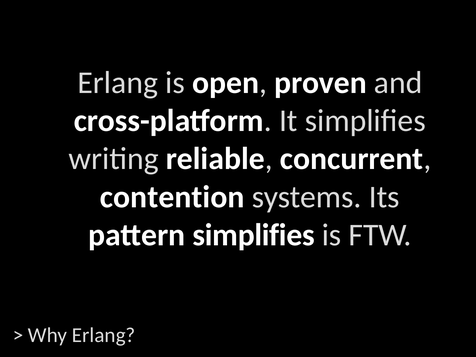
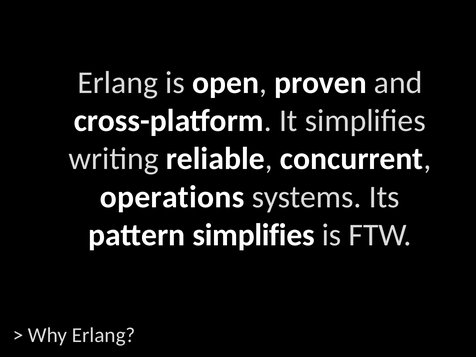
contention: contention -> operations (172, 197)
